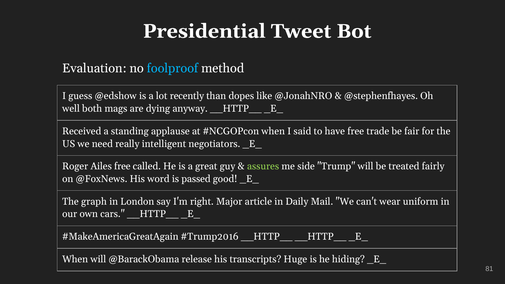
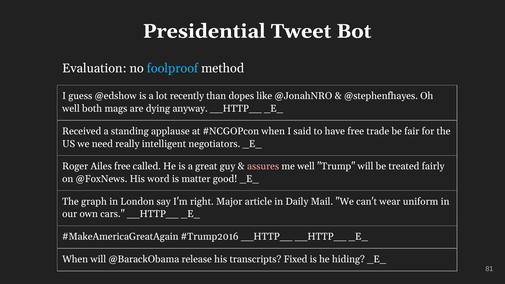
assures colour: light green -> pink (263, 166)
me side: side -> well (306, 166)
passed: passed -> matter (196, 179)
Huge: Huge -> Fixed (296, 259)
